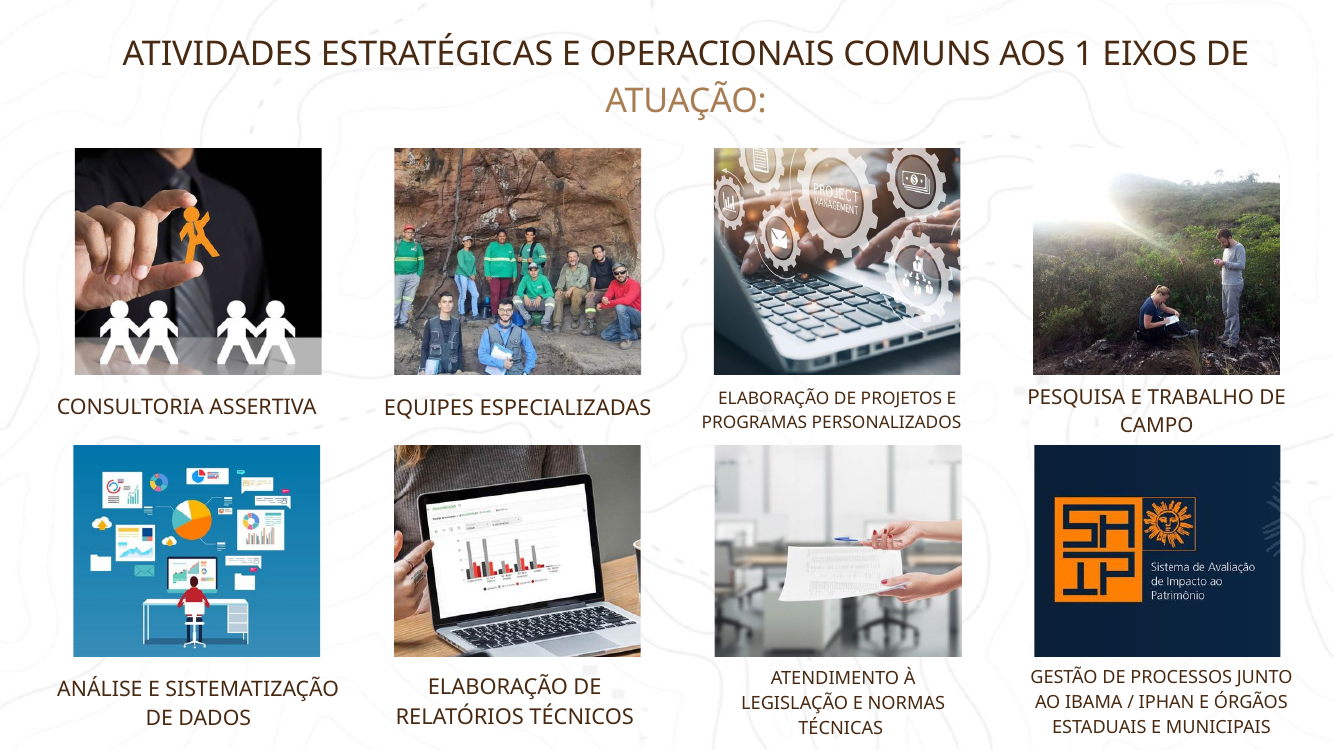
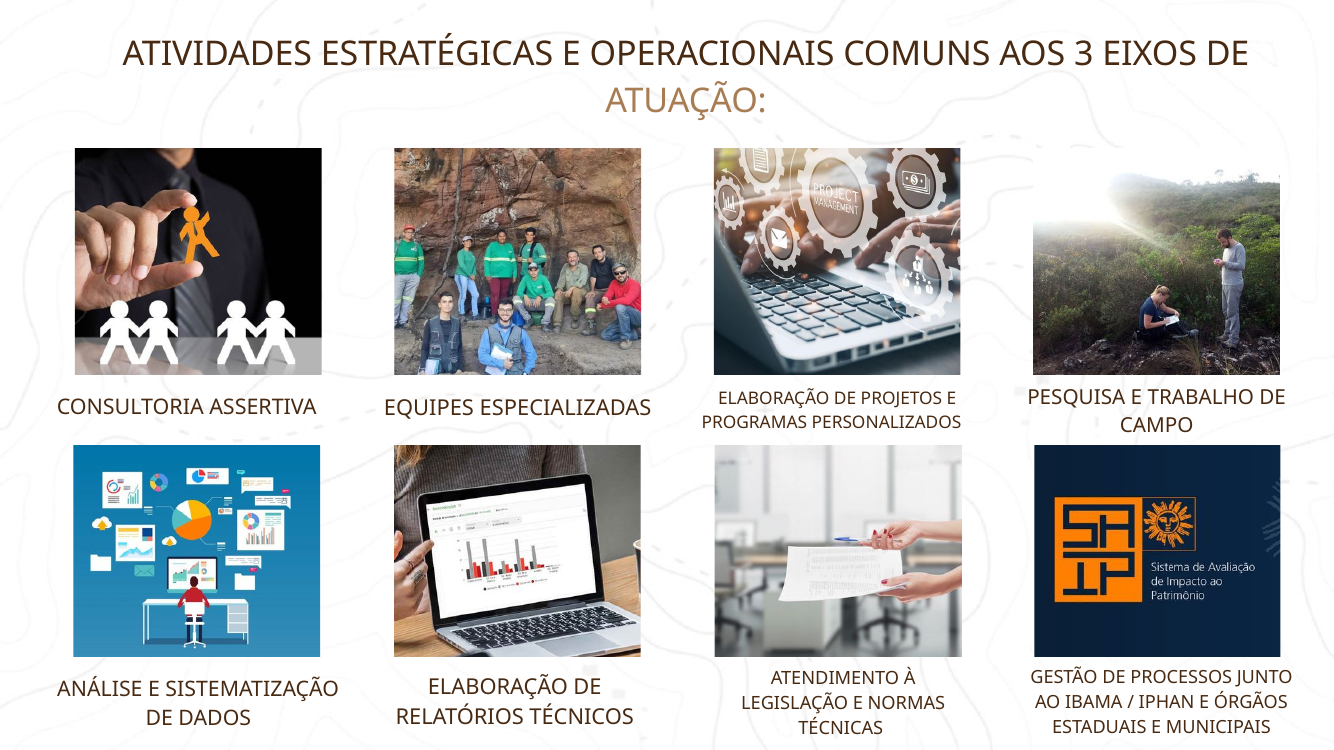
1: 1 -> 3 (1084, 55)
